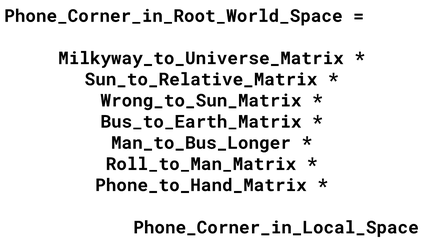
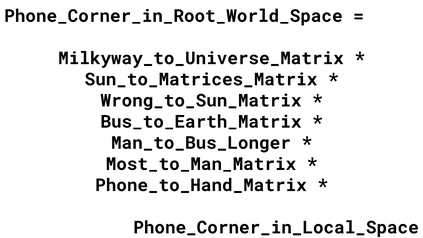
Sun_to_Relative_Matrix: Sun_to_Relative_Matrix -> Sun_to_Matrices_Matrix (201, 79)
Roll_to_Man_Matrix: Roll_to_Man_Matrix -> Most_to_Man_Matrix (201, 164)
